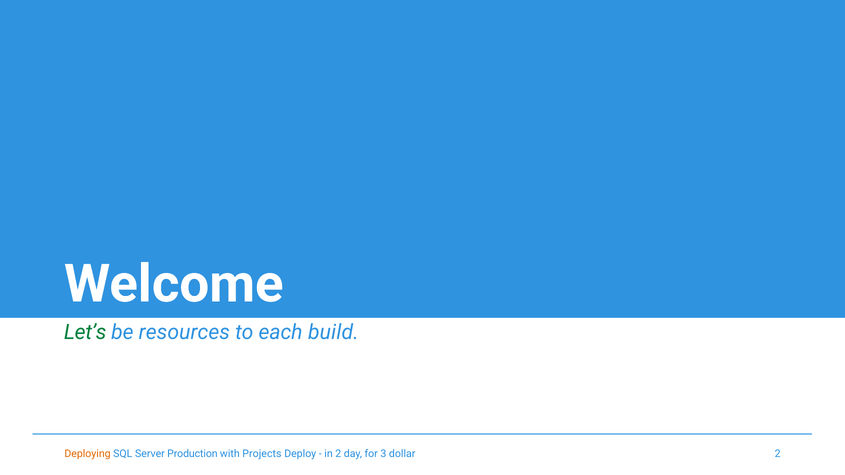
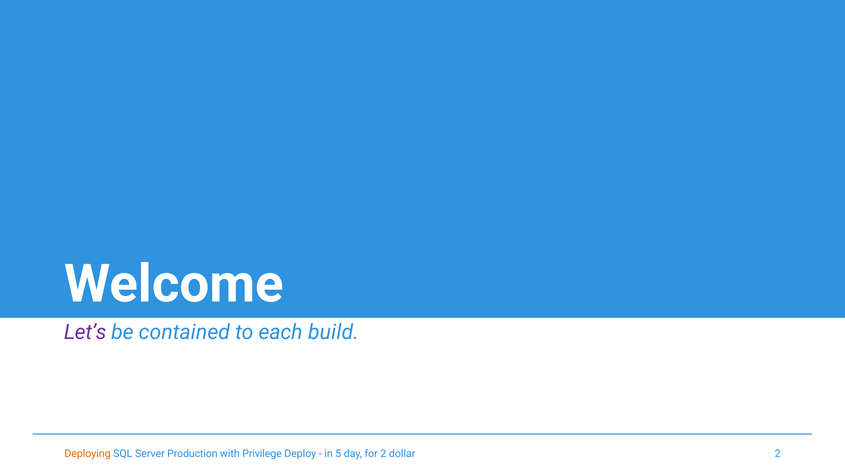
Let’s colour: green -> purple (85, 333)
resources: resources -> contained (184, 333)
Projects: Projects -> Privilege (262, 454)
in 2: 2 -> 5 (338, 454)
for 3: 3 -> 2 (383, 454)
